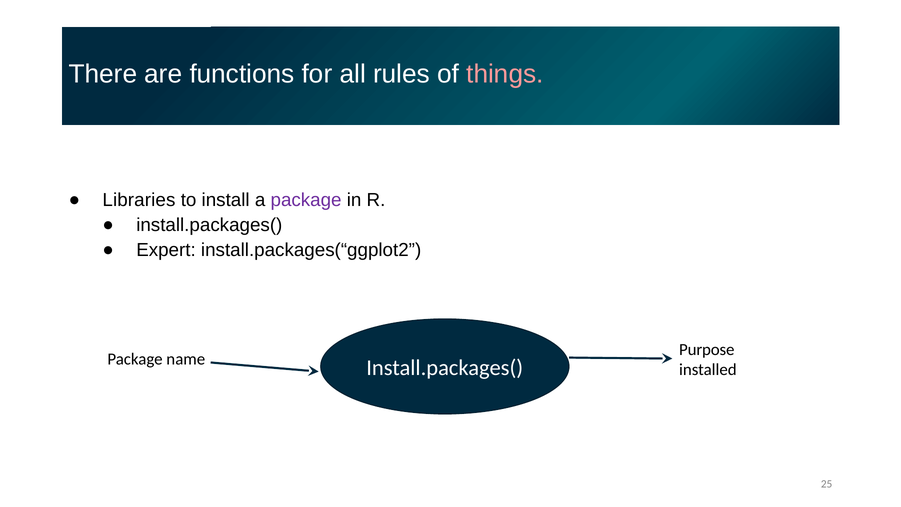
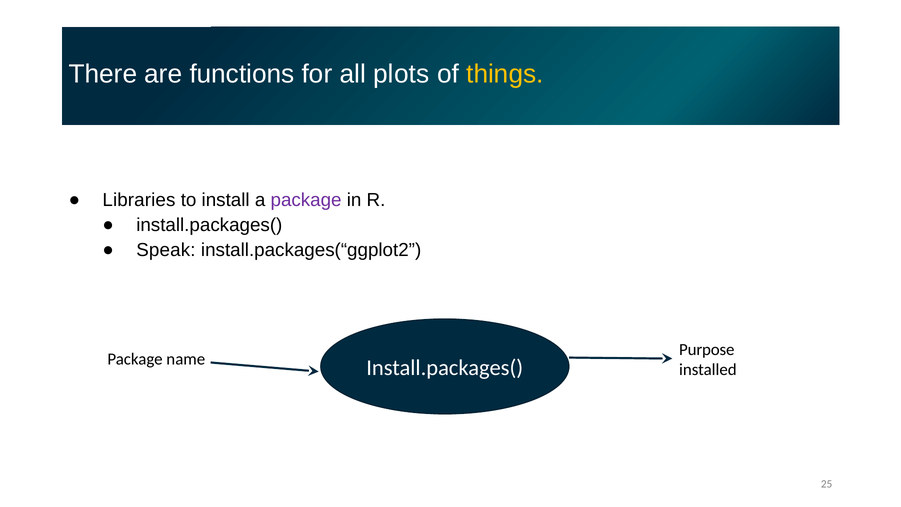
rules: rules -> plots (401, 74)
things colour: pink -> yellow (505, 74)
Expert: Expert -> Speak (166, 250)
